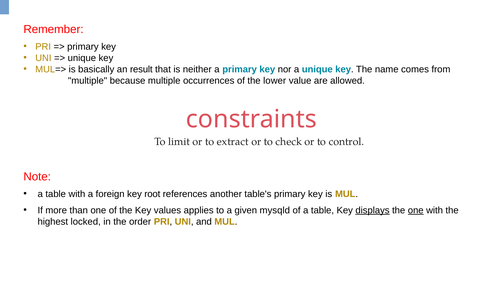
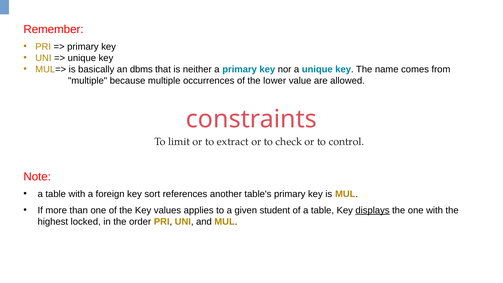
result: result -> dbms (141, 69)
root: root -> sort (152, 194)
mysqld: mysqld -> student (275, 210)
one underline: present -> none (416, 210)
